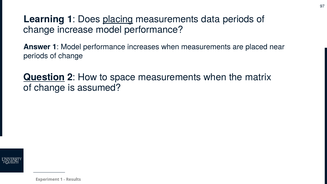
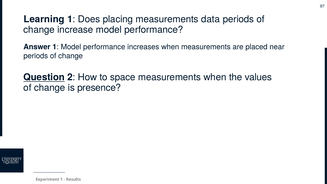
placing underline: present -> none (118, 19)
matrix: matrix -> values (258, 77)
assumed: assumed -> presence (99, 88)
